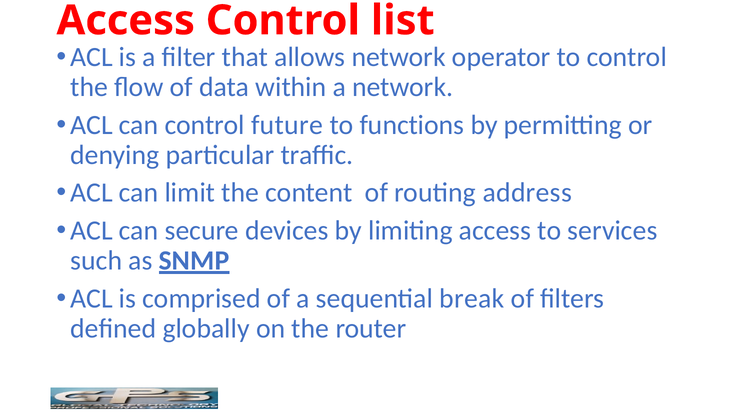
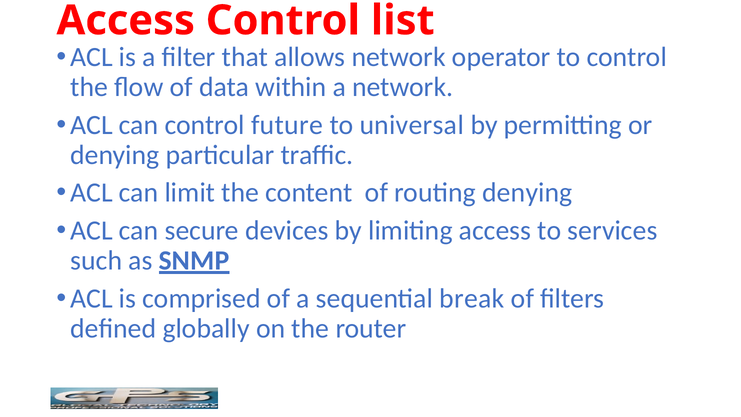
functions: functions -> universal (412, 125)
routing address: address -> denying (527, 193)
